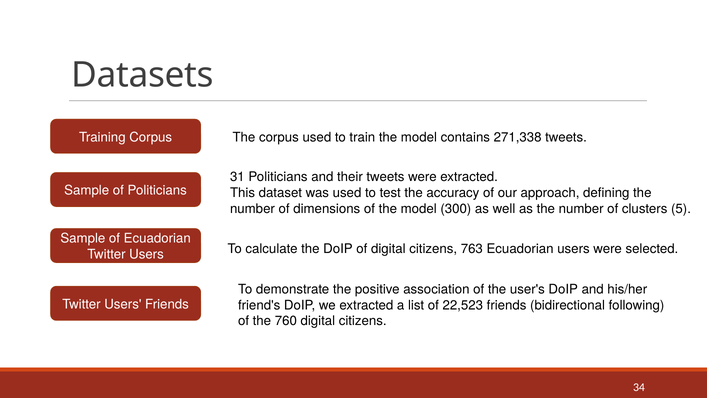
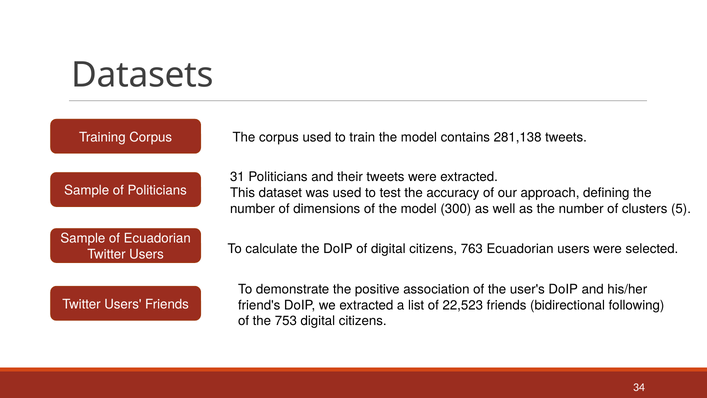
271,338: 271,338 -> 281,138 (518, 137)
760: 760 -> 753 (286, 321)
